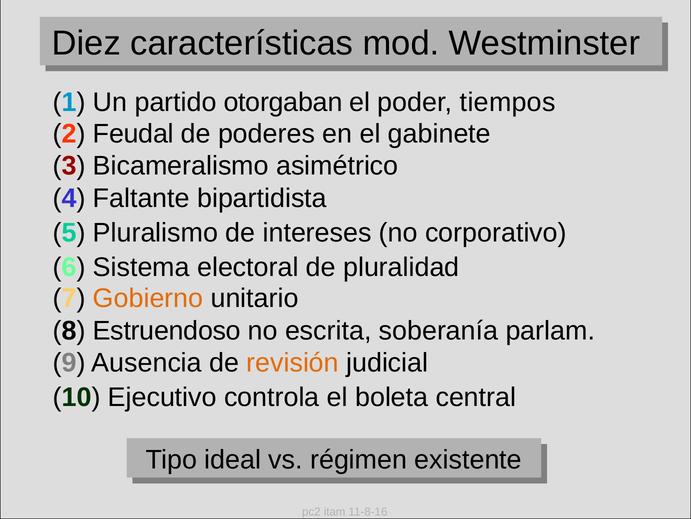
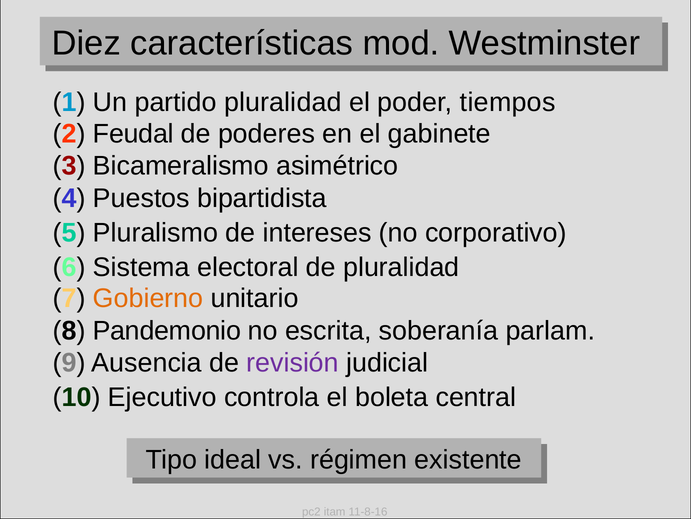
partido otorgaban: otorgaban -> pluralidad (283, 102)
Faltante: Faltante -> Puestos (141, 198)
Estruendoso: Estruendoso -> Pandemonio (167, 330)
revisión colour: orange -> purple (293, 363)
